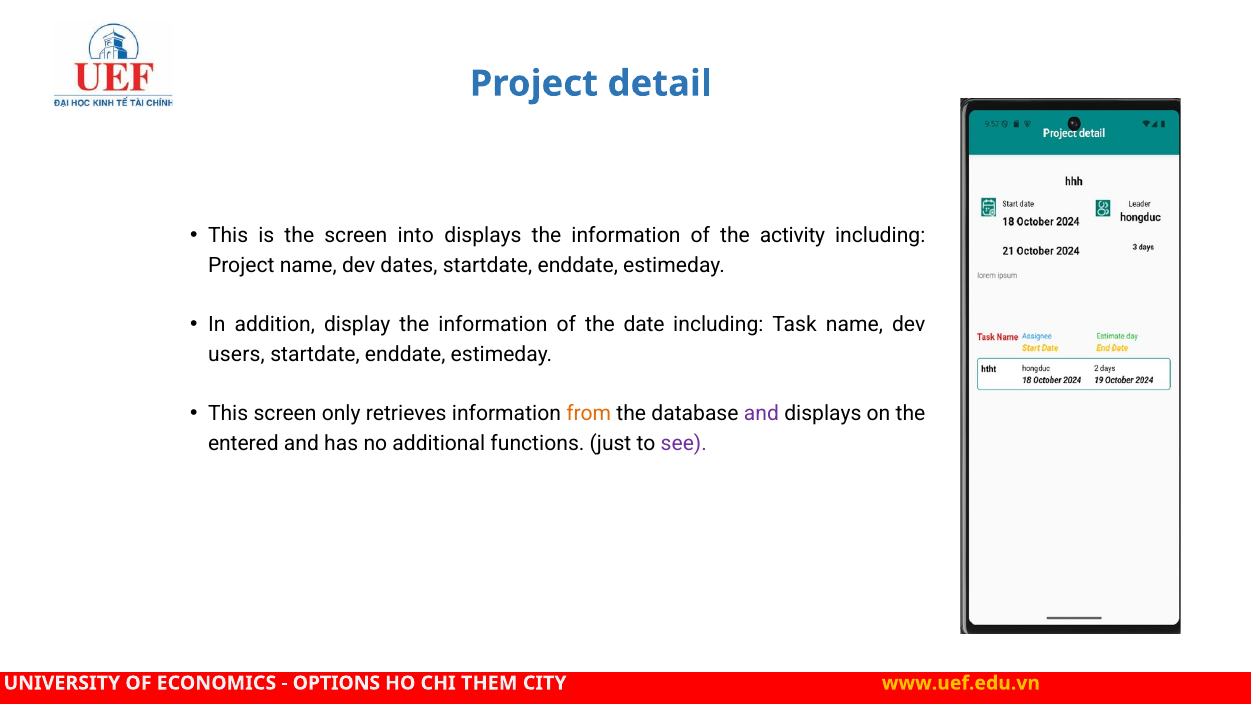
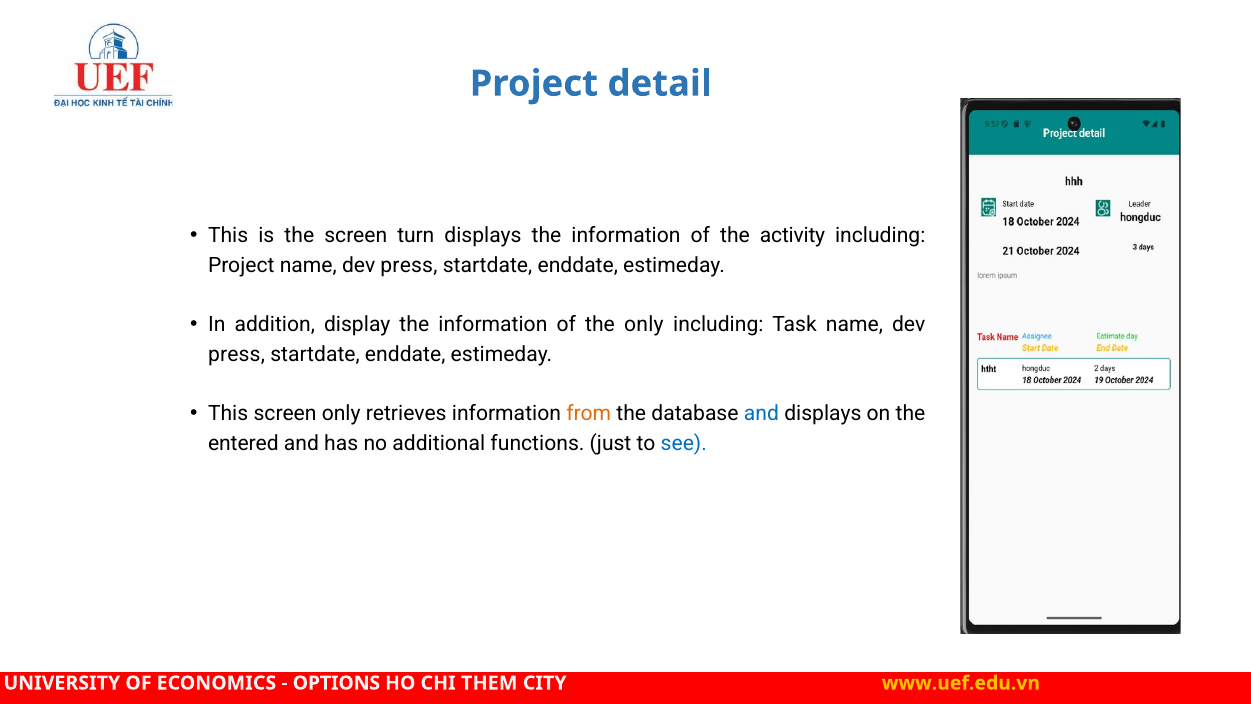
into: into -> turn (416, 236)
Project name dev dates: dates -> press (409, 265)
the date: date -> only (644, 325)
users: users -> press (236, 354)
and colour: purple -> blue (761, 414)
see colour: purple -> blue (684, 443)
